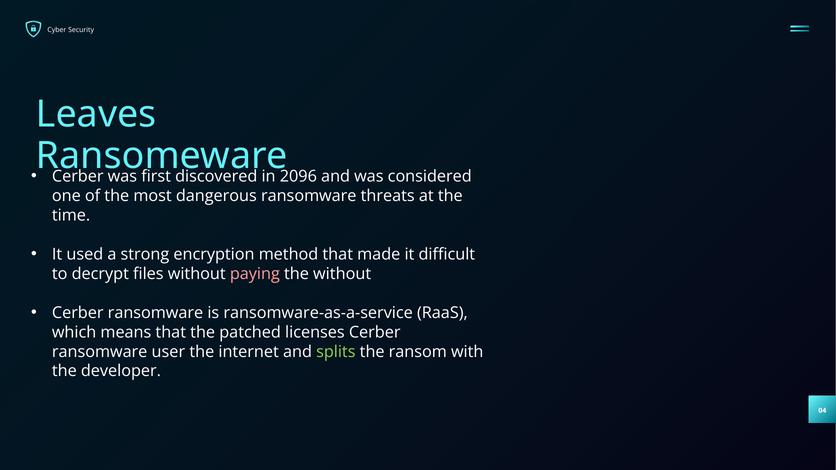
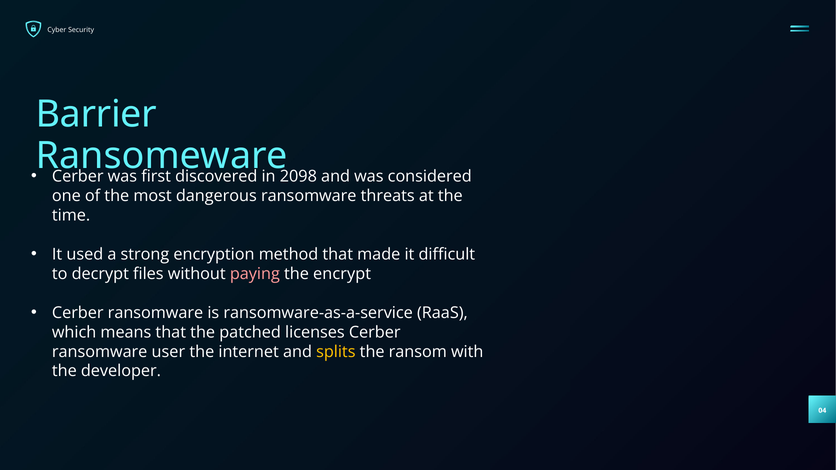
Leaves: Leaves -> Barrier (96, 114)
2096: 2096 -> 2098 (298, 176)
the without: without -> encrypt (342, 274)
splits colour: light green -> yellow (336, 352)
